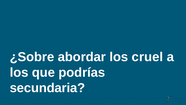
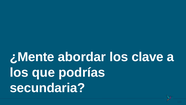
¿Sobre: ¿Sobre -> ¿Mente (32, 57)
cruel: cruel -> clave (148, 57)
